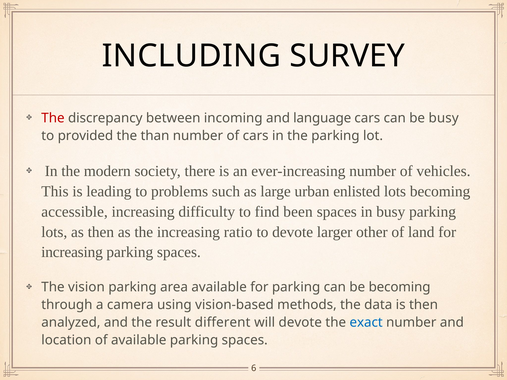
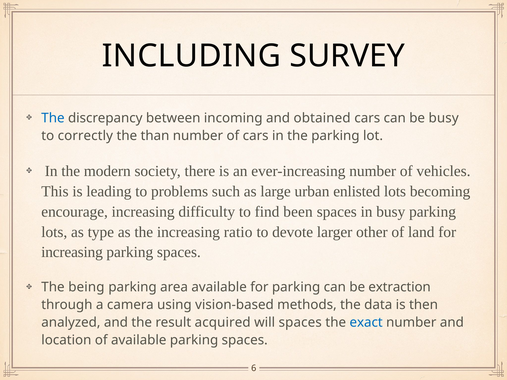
The colour: red -> blue (53, 118)
language: language -> obtained (322, 118)
provided: provided -> correctly (85, 136)
accessible: accessible -> encourage (75, 212)
as then: then -> type (101, 232)
vision: vision -> being (86, 287)
be becoming: becoming -> extraction (400, 287)
different: different -> acquired (223, 323)
will devote: devote -> spaces (300, 323)
